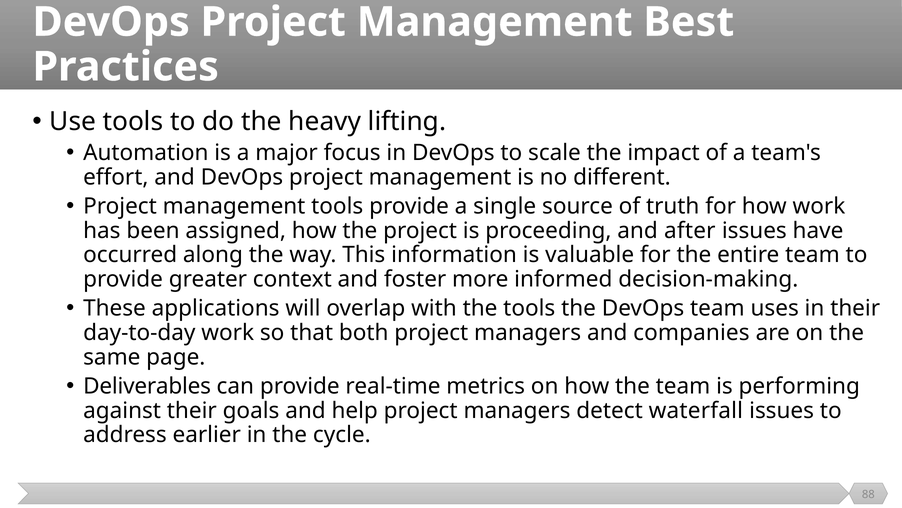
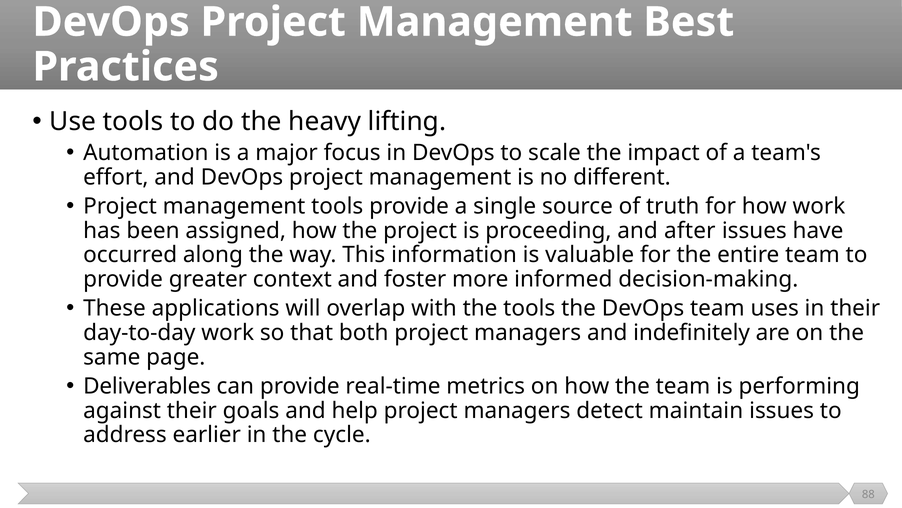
companies: companies -> indefinitely (692, 332)
waterfall: waterfall -> maintain (696, 410)
